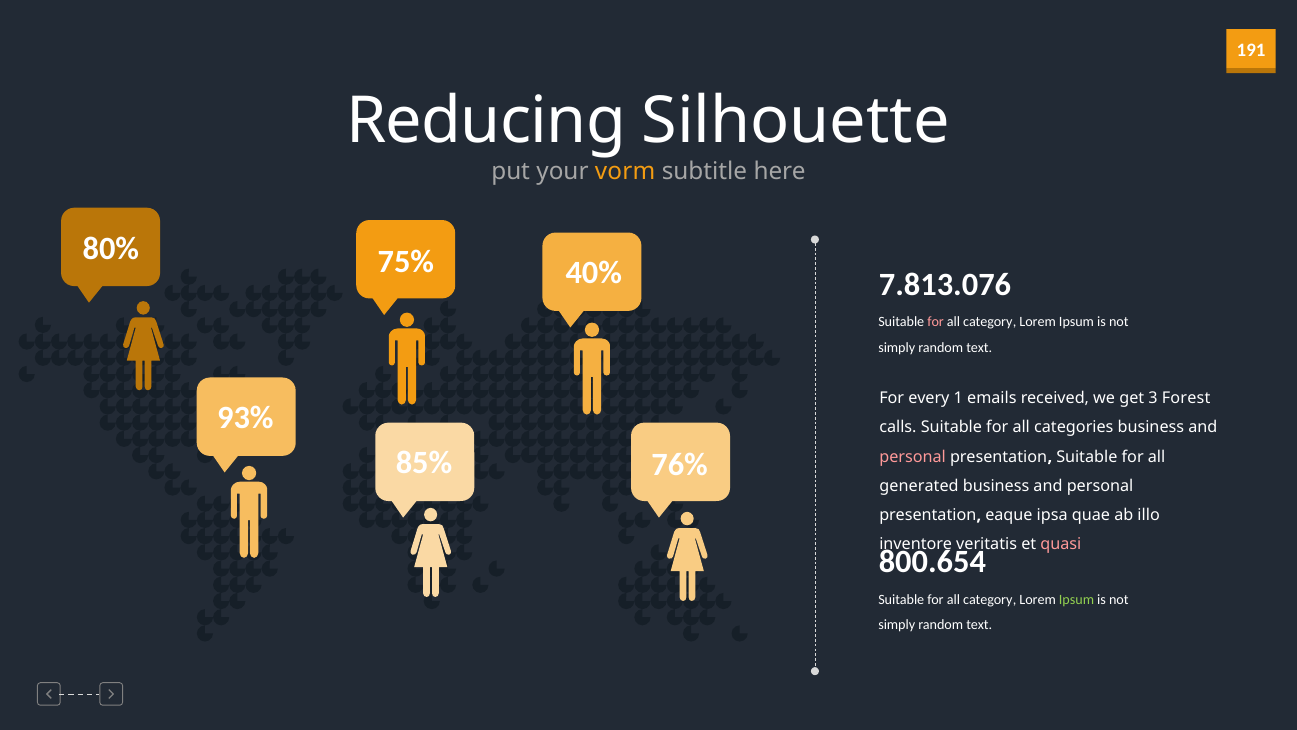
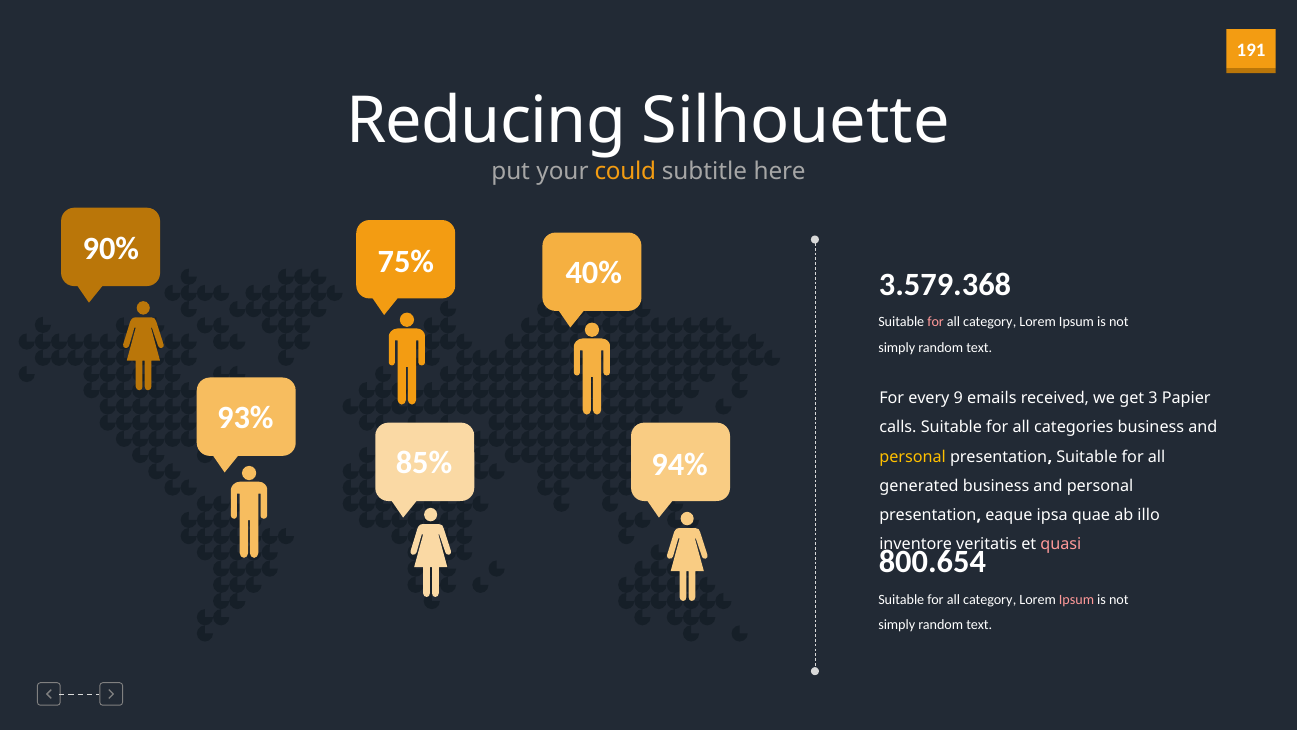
vorm: vorm -> could (625, 172)
80%: 80% -> 90% (111, 248)
7.813.076: 7.813.076 -> 3.579.368 (945, 284)
1: 1 -> 9 (958, 398)
Forest: Forest -> Papier (1186, 398)
76%: 76% -> 94% (680, 465)
personal colour: pink -> yellow (913, 456)
Ipsum colour: light green -> pink (1077, 599)
